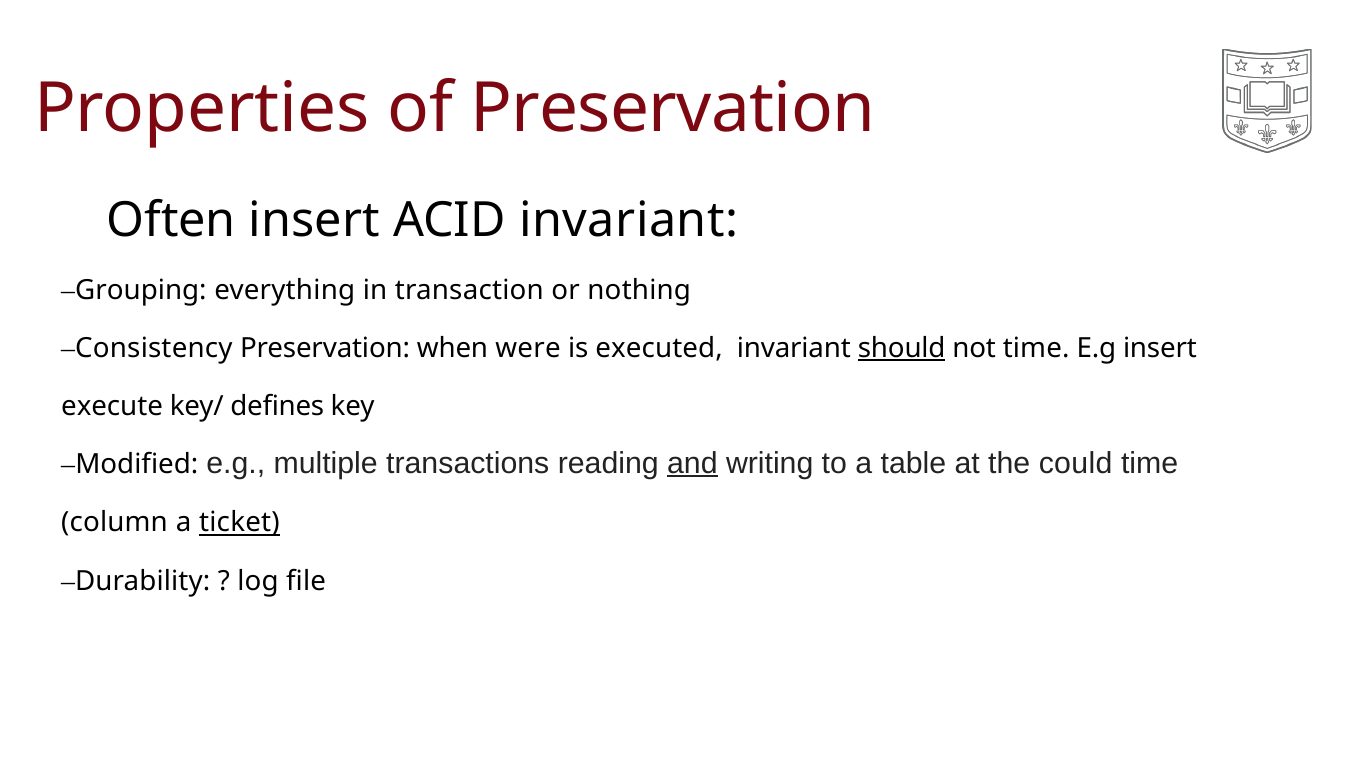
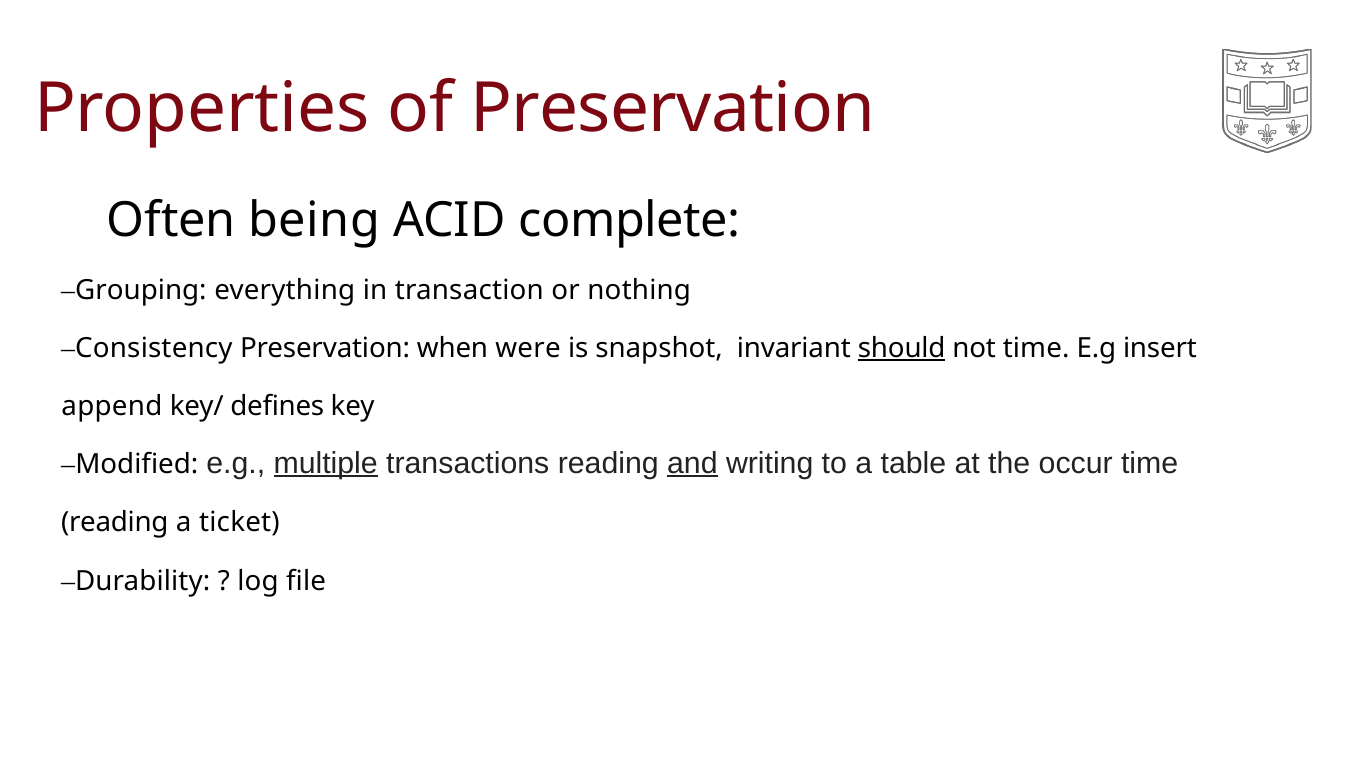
Often insert: insert -> being (314, 221)
ACID invariant: invariant -> complete (629, 221)
executed: executed -> snapshot (659, 348)
execute: execute -> append (112, 406)
multiple underline: none -> present (326, 463)
could: could -> occur (1076, 463)
column: column -> reading (115, 523)
ticket underline: present -> none (239, 523)
